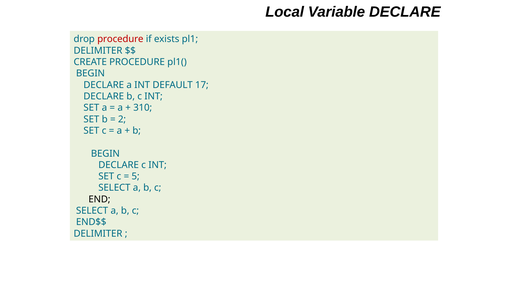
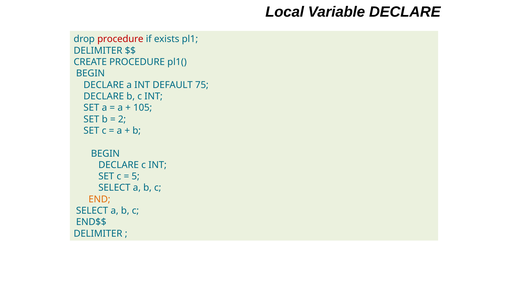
17: 17 -> 75 (202, 85)
310: 310 -> 105 (143, 108)
END colour: black -> orange (99, 199)
